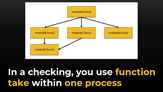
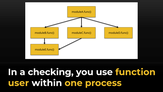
take: take -> user (18, 83)
